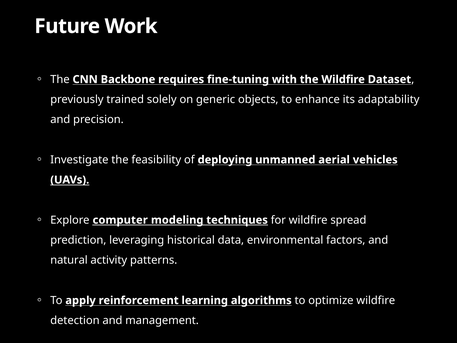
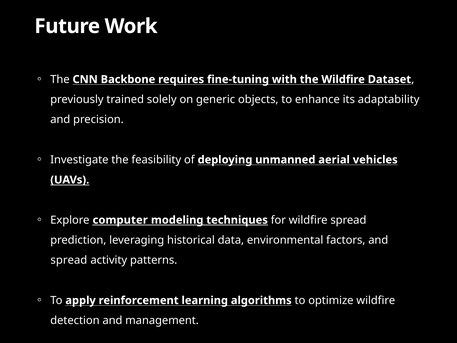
natural: natural -> spread (69, 260)
